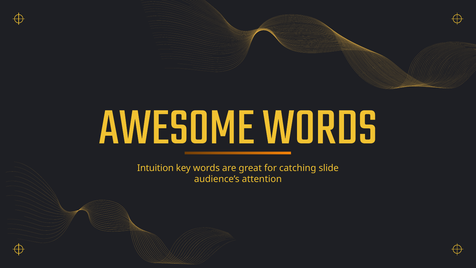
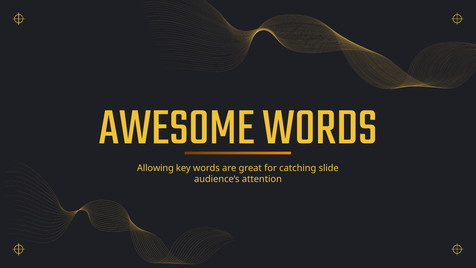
Intuition: Intuition -> Allowing (155, 168)
